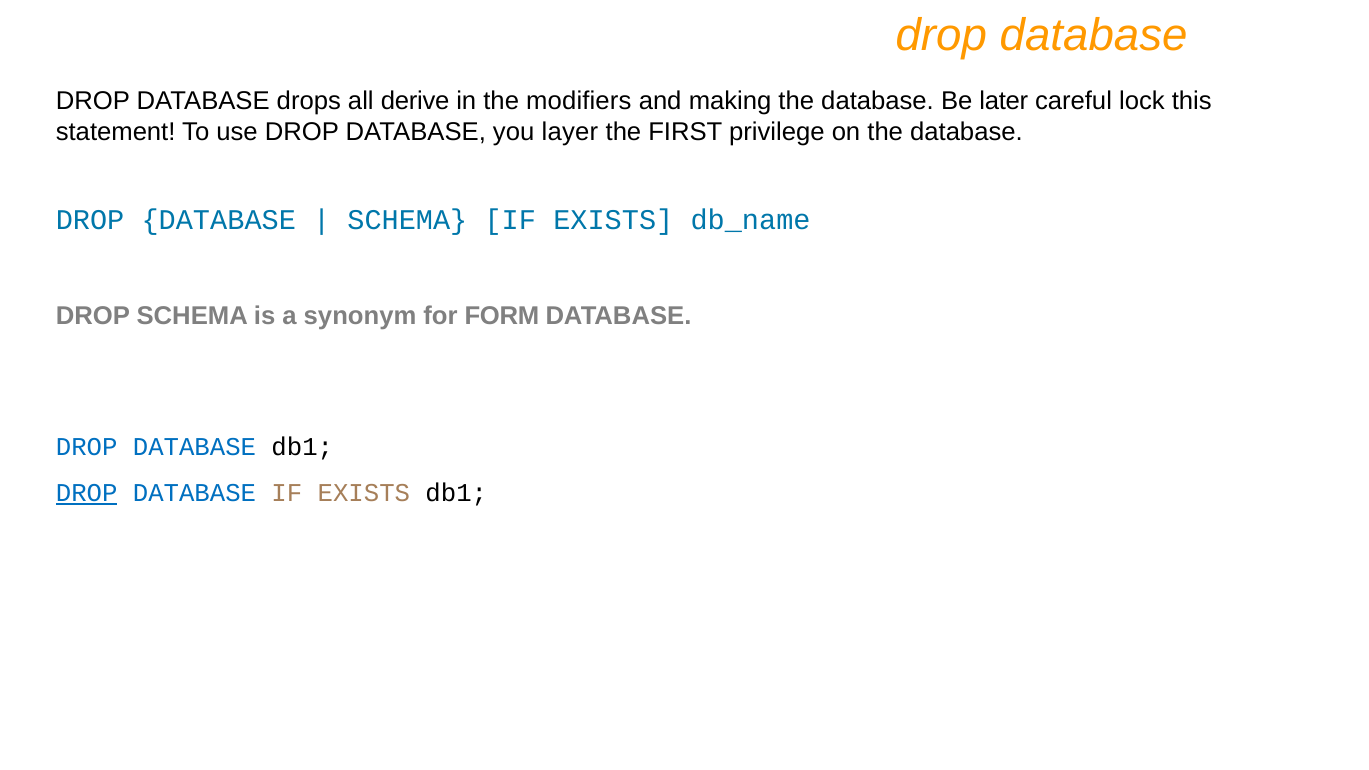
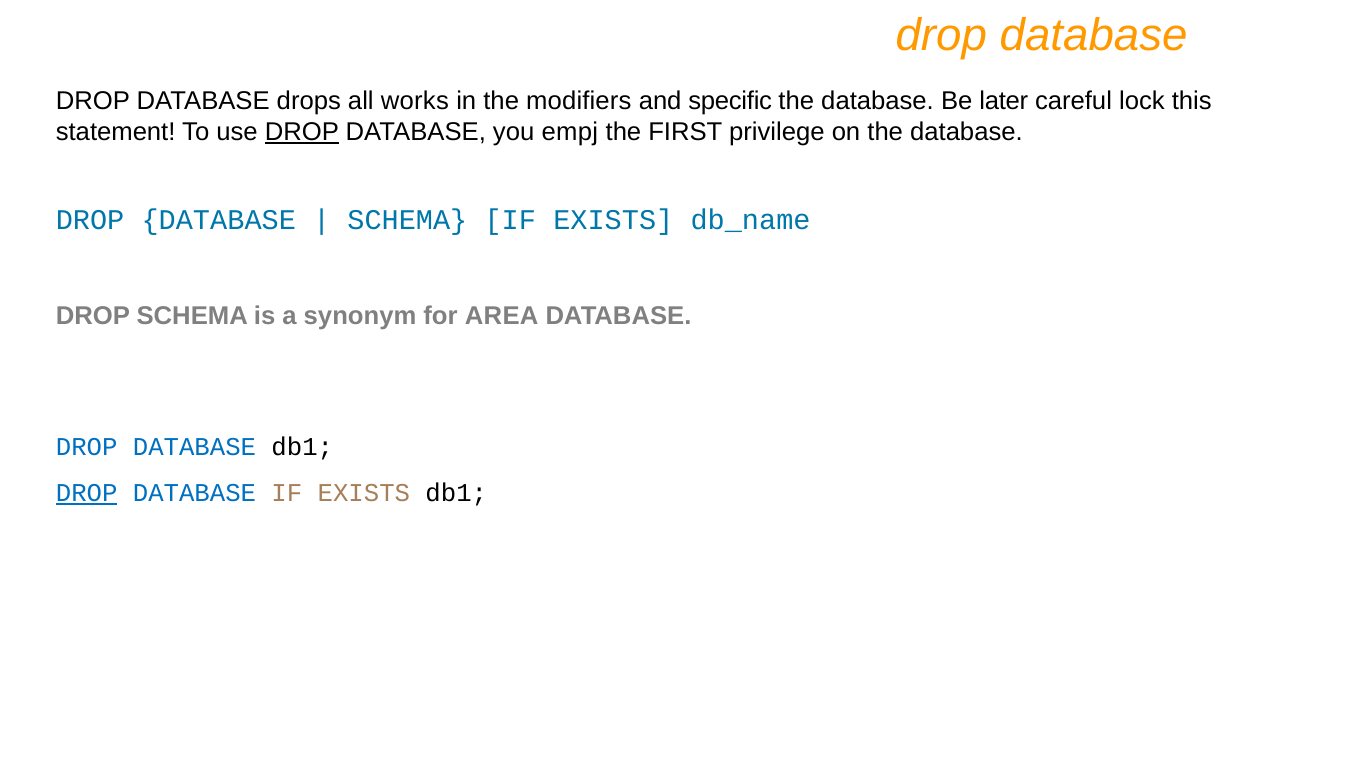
derive: derive -> works (415, 101)
making: making -> specific (730, 101)
DROP underline: none -> present (302, 132)
layer: layer -> empj (570, 132)
FORM: FORM -> AREA (502, 316)
